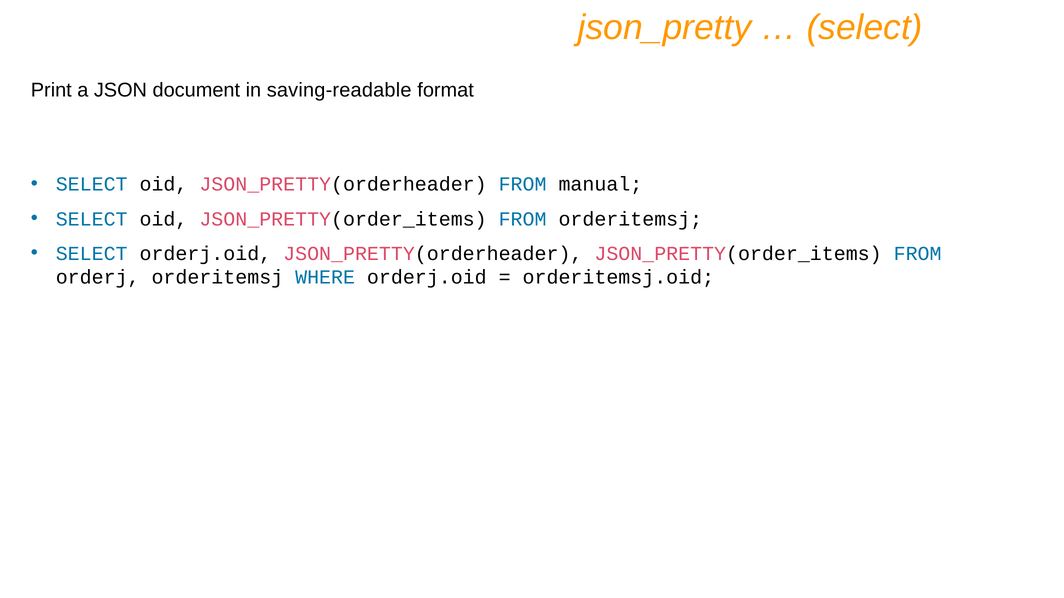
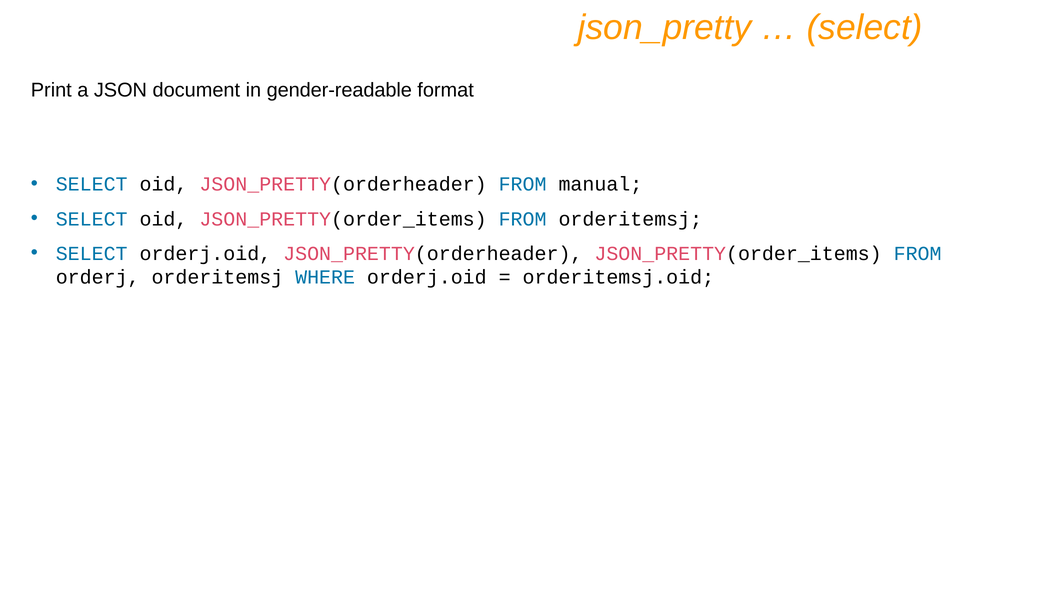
saving-readable: saving-readable -> gender-readable (339, 90)
